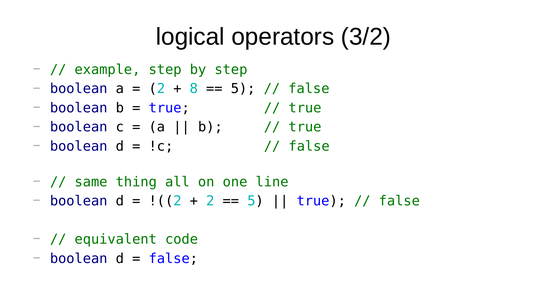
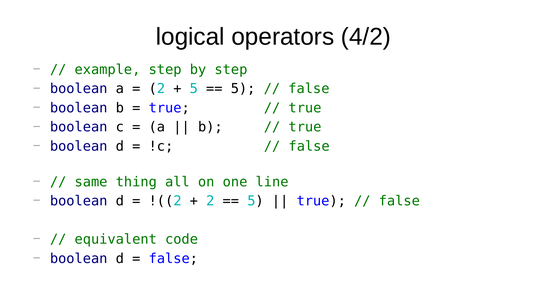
3/2: 3/2 -> 4/2 (366, 37)
8: 8 -> 5 (194, 89)
